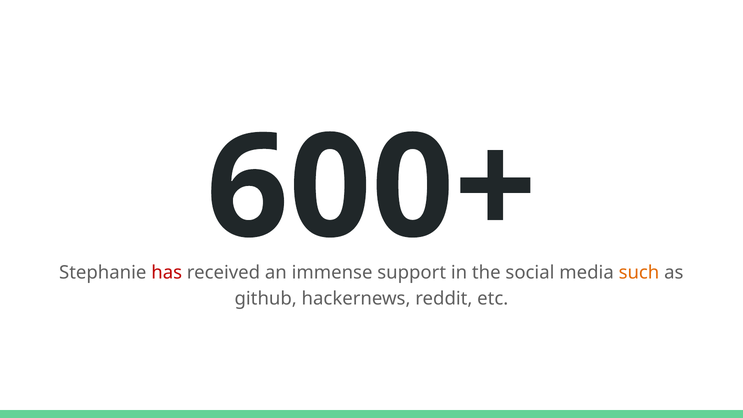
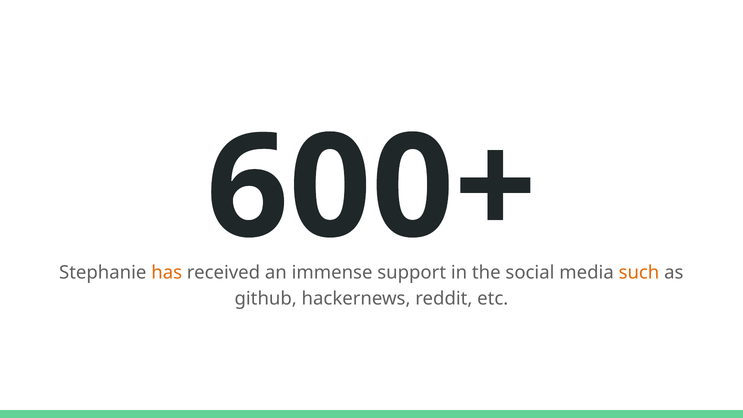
has colour: red -> orange (167, 273)
